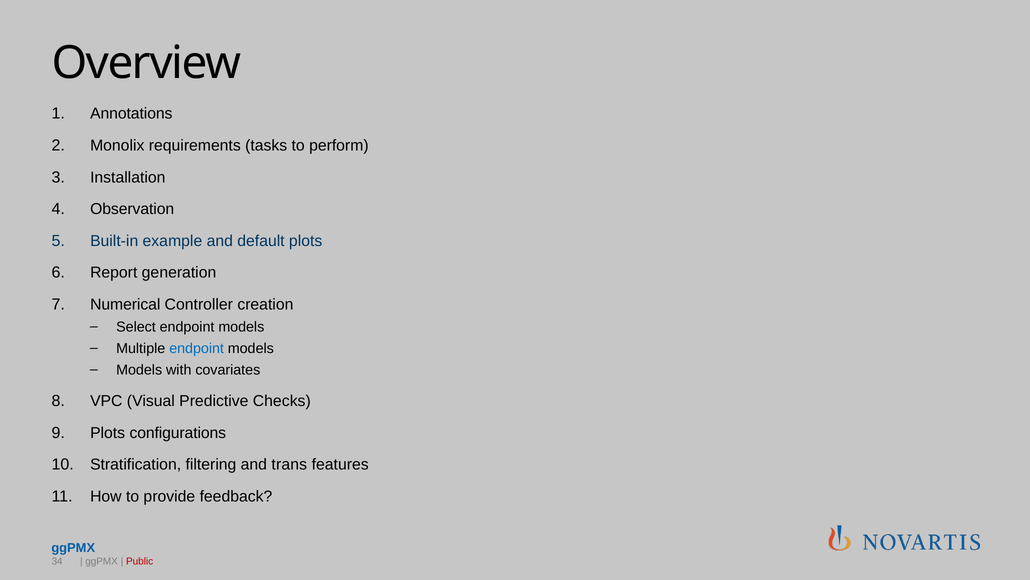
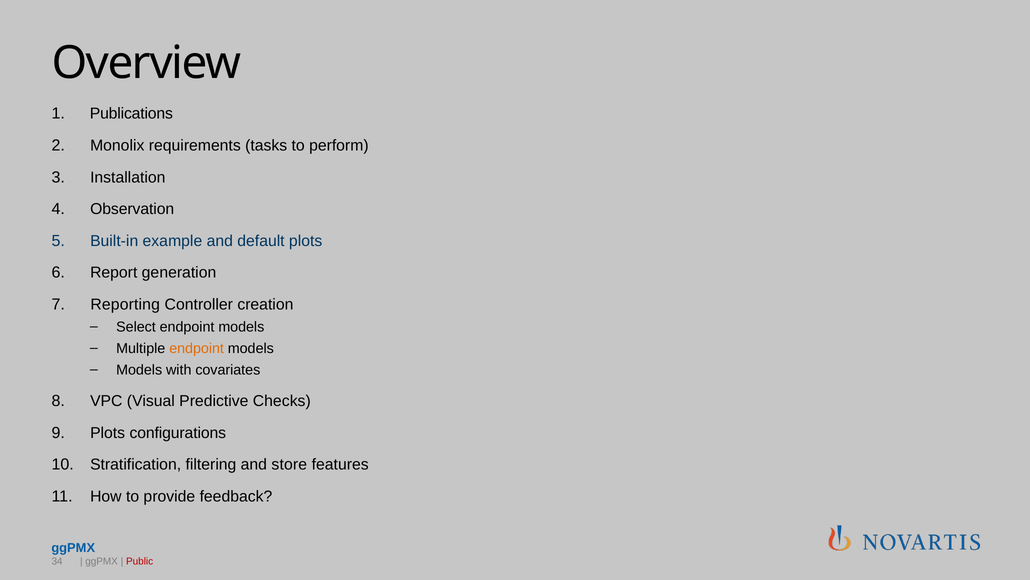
Annotations: Annotations -> Publications (131, 114)
Numerical: Numerical -> Reporting (125, 304)
endpoint colour: blue -> orange (197, 348)
trans: trans -> store (289, 464)
